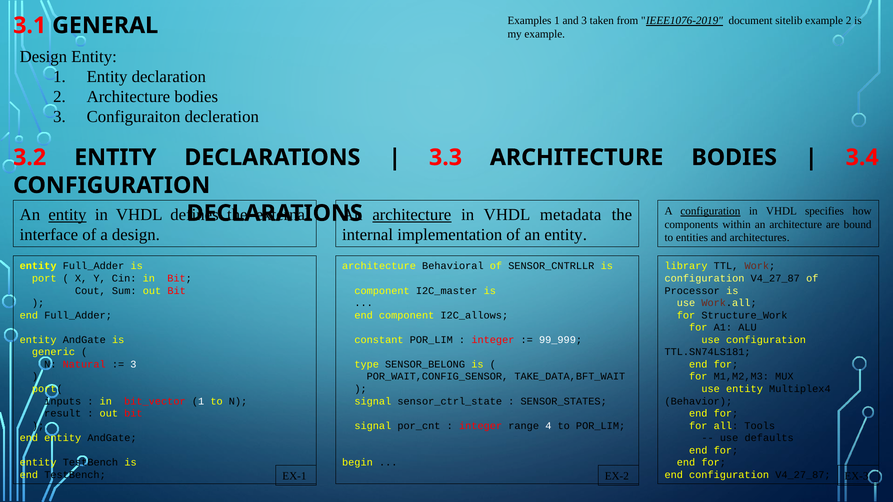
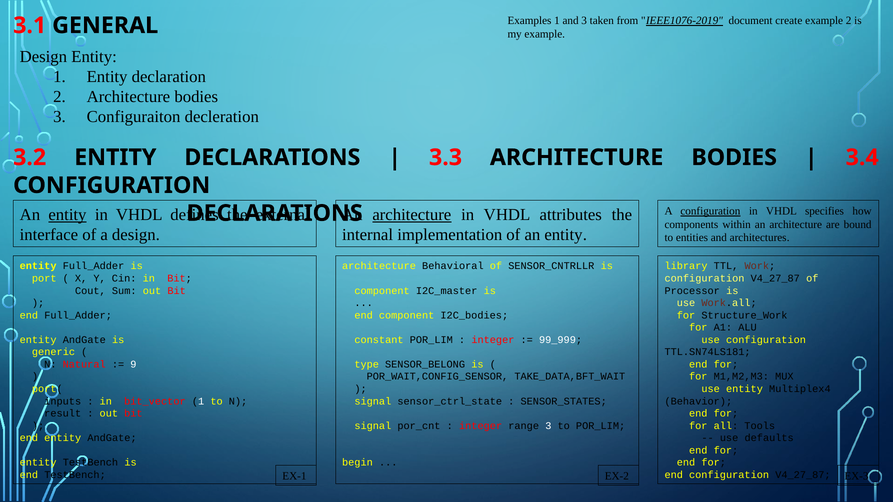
sitelib: sitelib -> create (789, 21)
metadata: metadata -> attributes (571, 215)
I2C_allows: I2C_allows -> I2C_bodies (474, 315)
3: 3 -> 9 (133, 365)
range 4: 4 -> 3 (548, 426)
